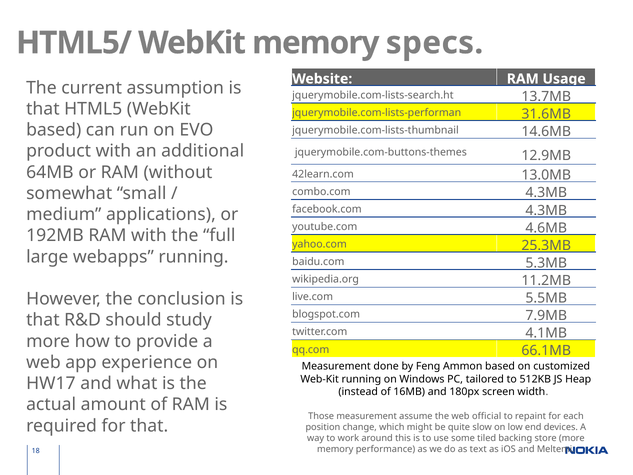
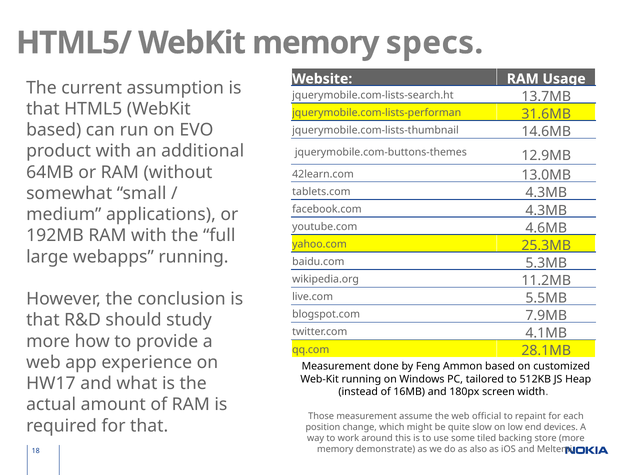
combo.com: combo.com -> tablets.com (321, 191)
66.1MB: 66.1MB -> 28.1MB (546, 351)
performance: performance -> demonstrate (385, 449)
text: text -> also (478, 449)
